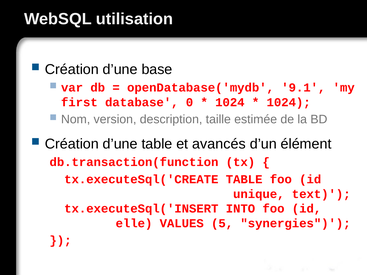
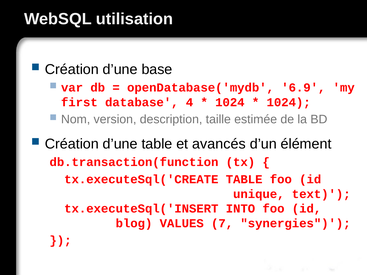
9.1: 9.1 -> 6.9 (303, 88)
0: 0 -> 4 (190, 102)
elle: elle -> blog (134, 224)
5: 5 -> 7 (222, 224)
